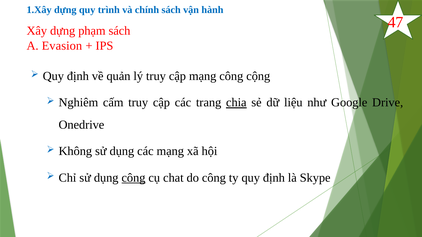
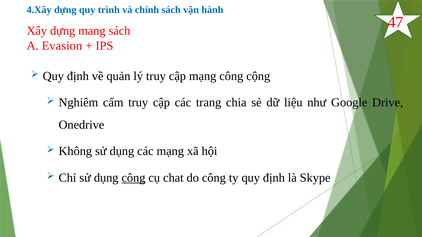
1.Xây: 1.Xây -> 4.Xây (39, 10)
phạm: phạm -> mang (92, 31)
chia underline: present -> none (236, 103)
